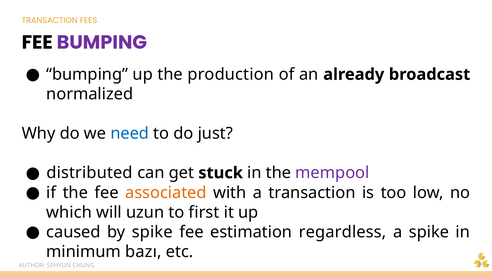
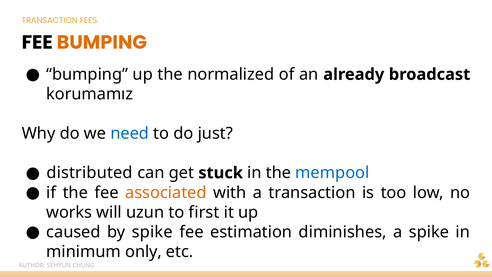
BUMPING colour: purple -> orange (102, 42)
production: production -> normalized (231, 74)
normalized: normalized -> korumamız (90, 94)
mempool colour: purple -> blue (332, 173)
which: which -> works (69, 212)
regardless: regardless -> diminishes (343, 232)
bazı: bazı -> only (143, 251)
